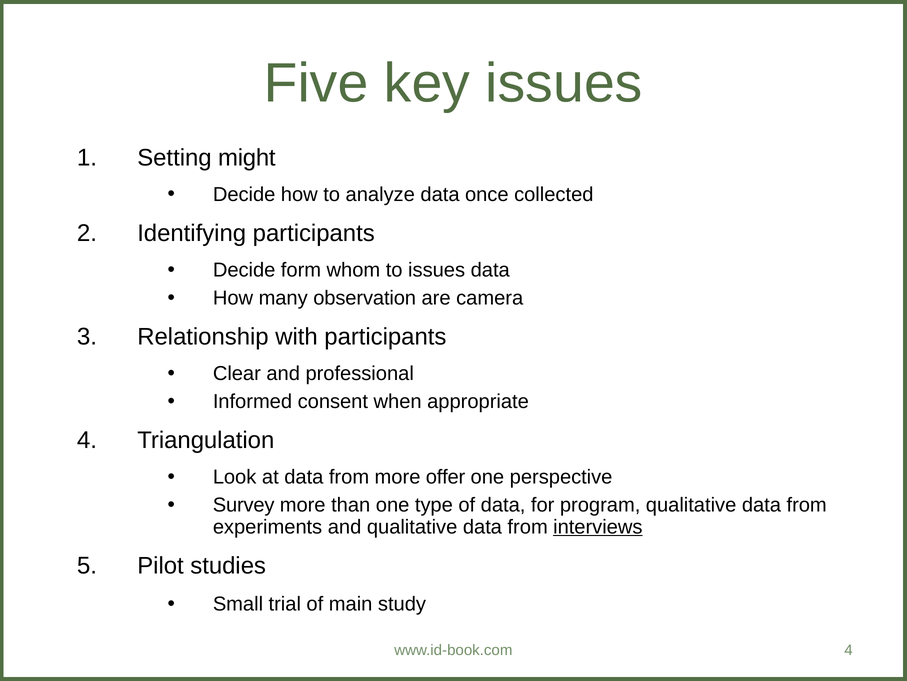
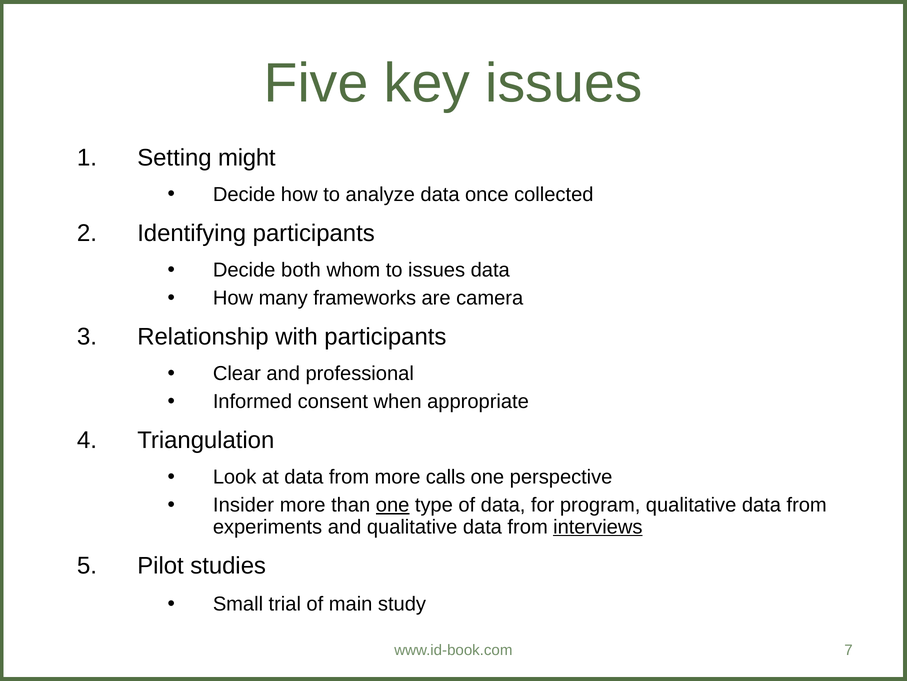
form: form -> both (301, 270)
observation: observation -> frameworks (365, 298)
offer: offer -> calls (446, 477)
Survey: Survey -> Insider (244, 505)
one underline: none -> present (393, 505)
www.id-book.com 4: 4 -> 7 (848, 650)
